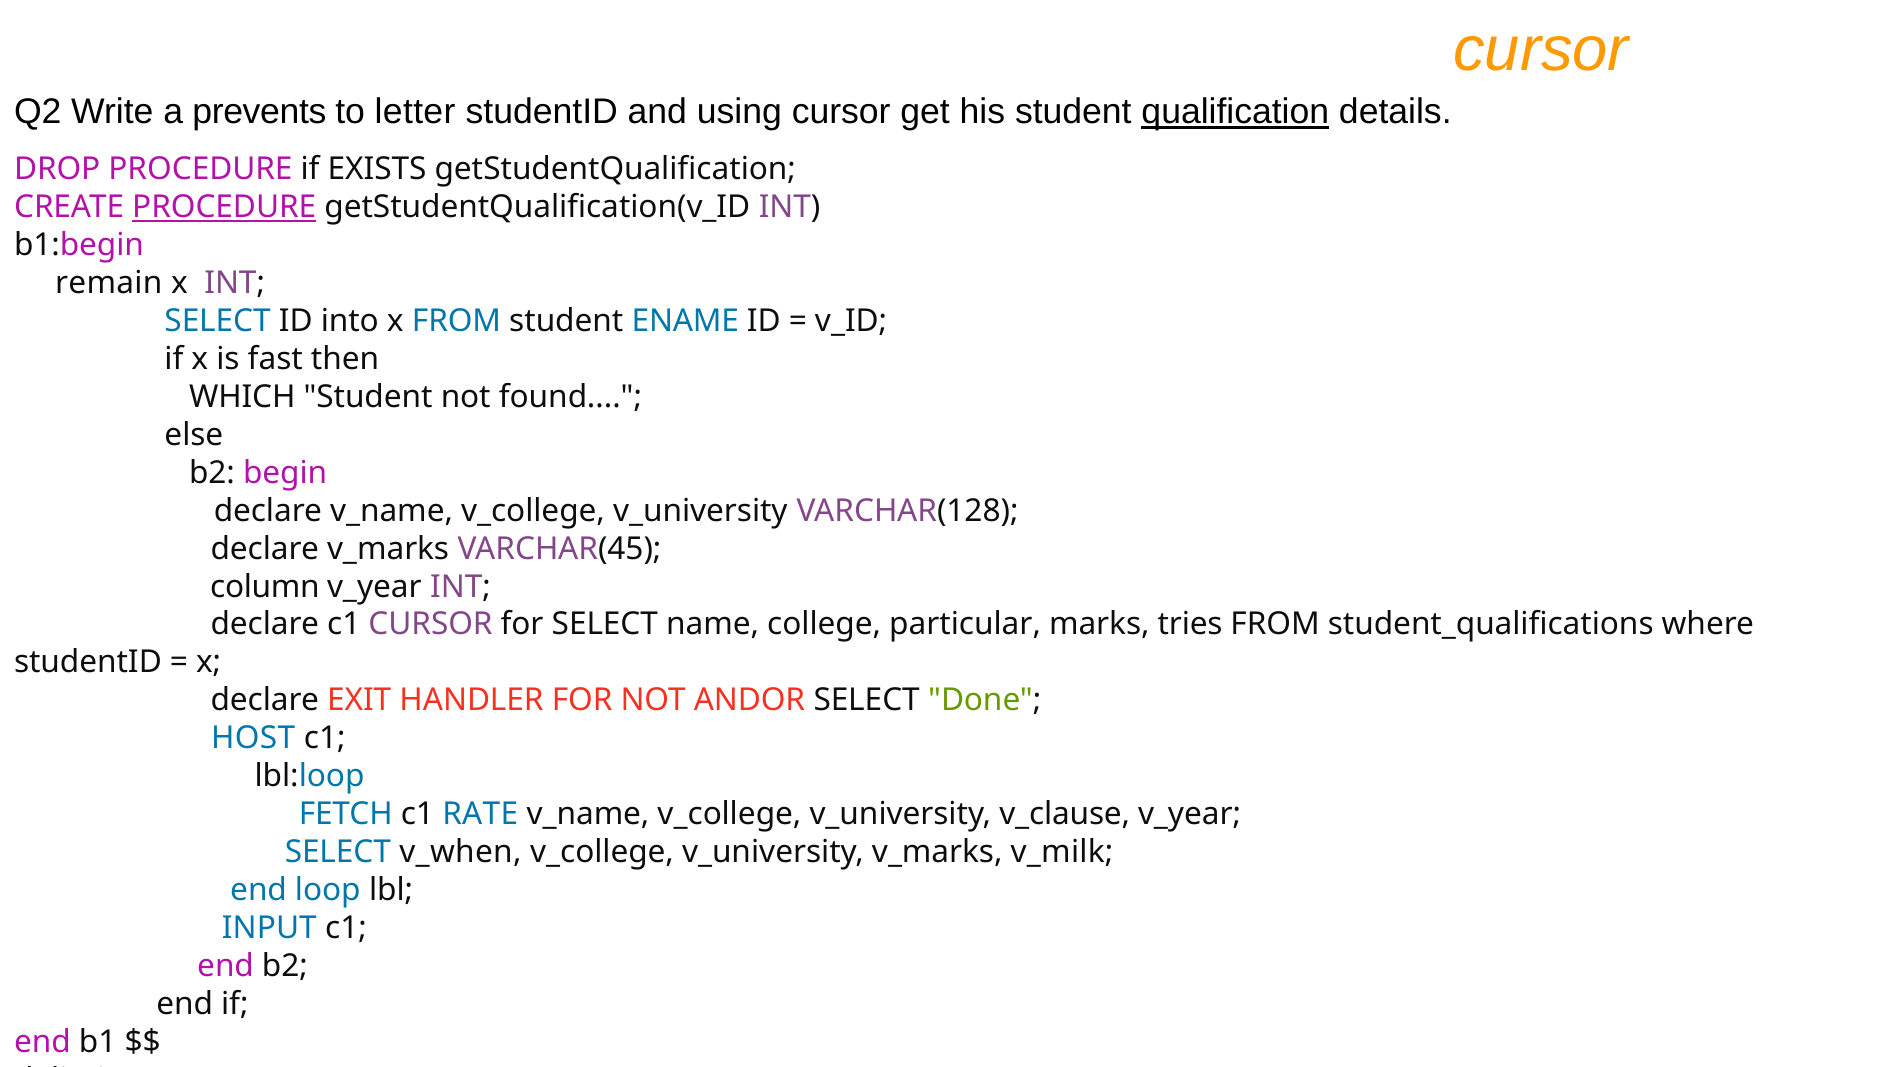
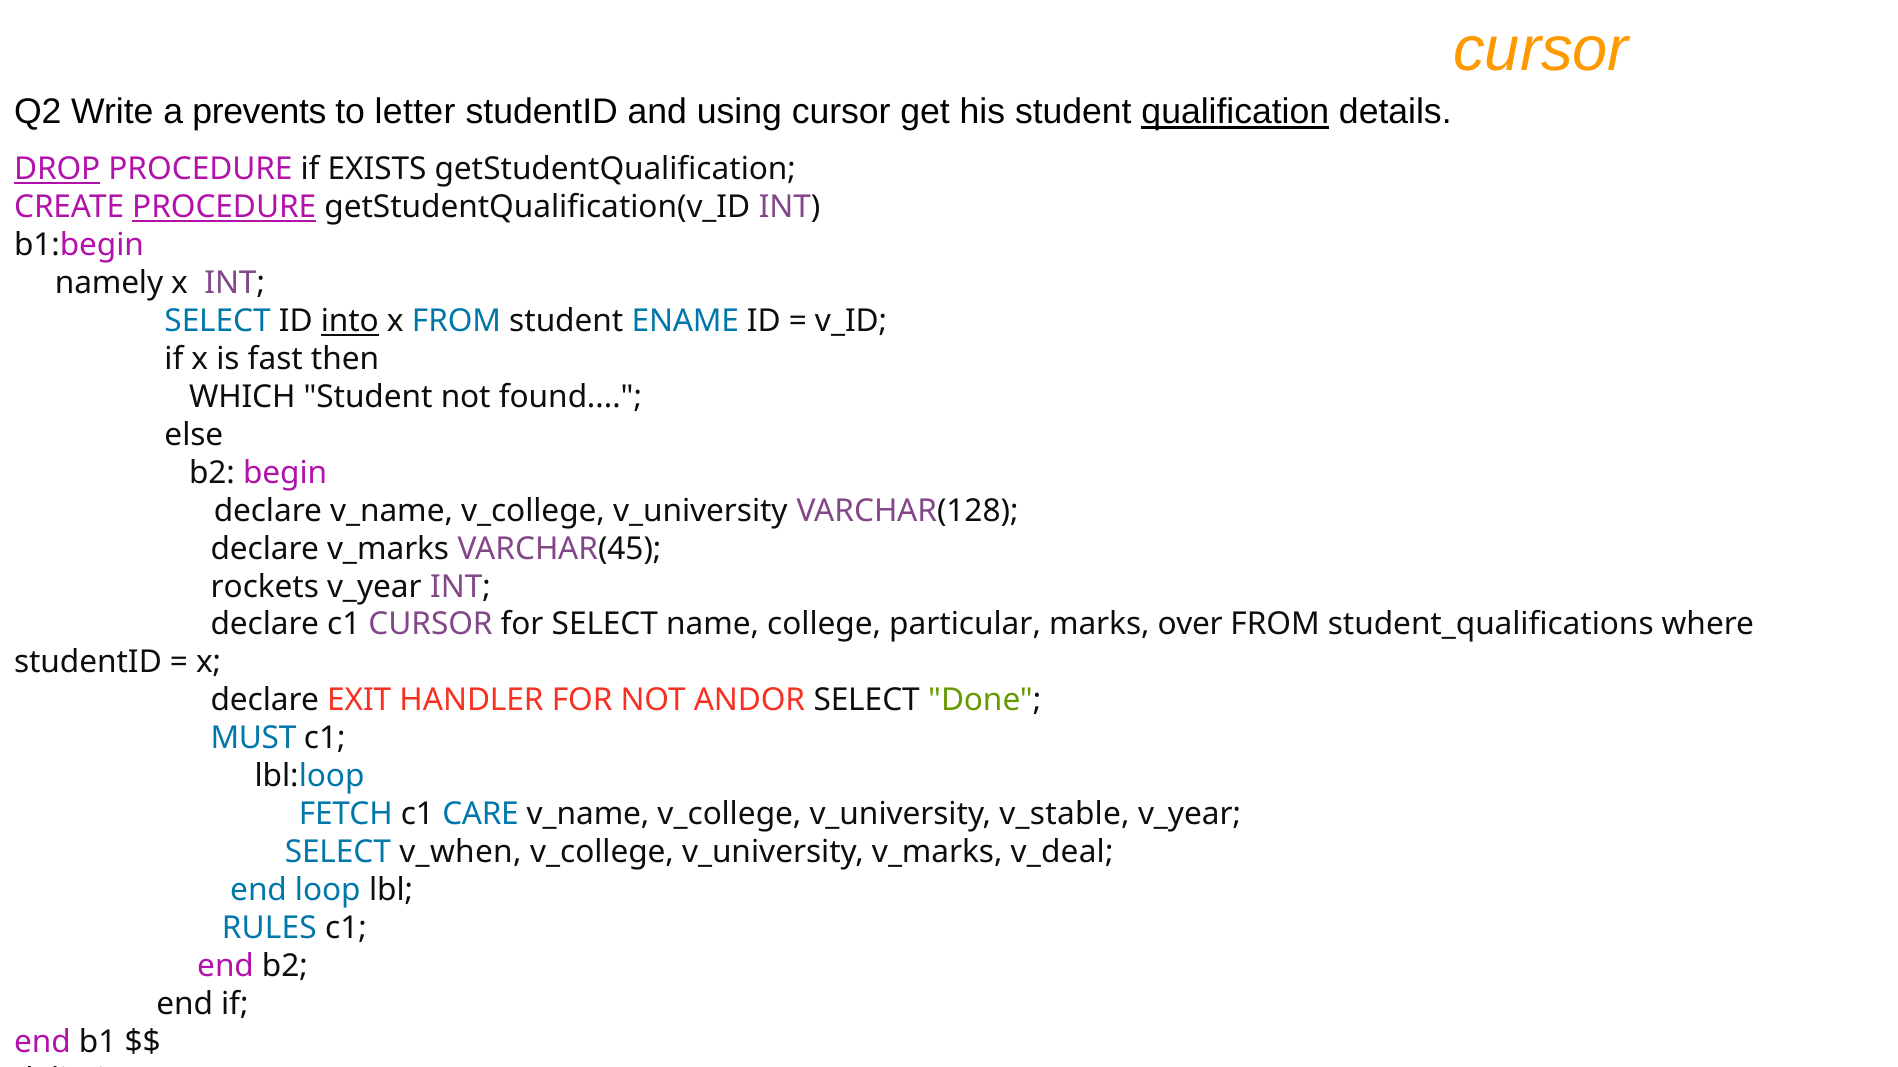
DROP underline: none -> present (57, 170)
remain: remain -> namely (109, 283)
into underline: none -> present (350, 321)
column: column -> rockets (265, 587)
tries: tries -> over (1190, 625)
HOST: HOST -> MUST (253, 739)
RATE: RATE -> CARE (481, 815)
v_clause: v_clause -> v_stable (1065, 815)
v_milk: v_milk -> v_deal (1062, 853)
INPUT: INPUT -> RULES (269, 928)
